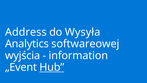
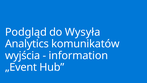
Address: Address -> Podgląd (26, 32)
softwareowej: softwareowej -> komunikatów (85, 44)
Hub underline: present -> none (52, 67)
